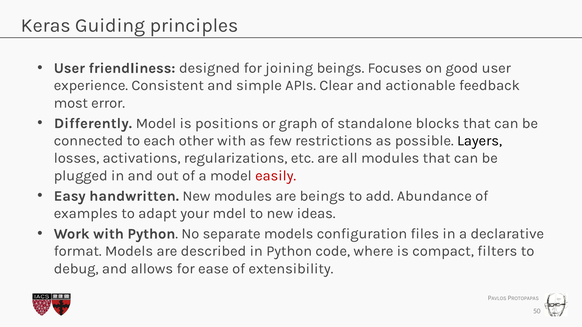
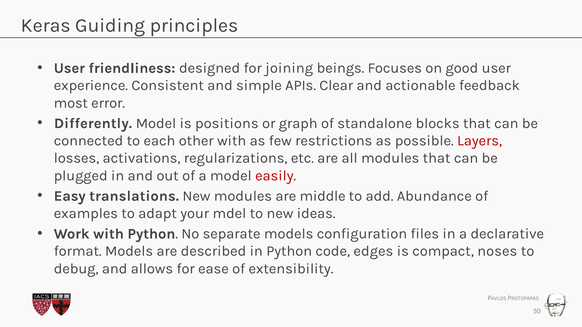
Layers colour: black -> red (480, 141)
handwritten: handwritten -> translations (134, 196)
are beings: beings -> middle (323, 196)
where: where -> edges (373, 251)
filters: filters -> noses (497, 251)
